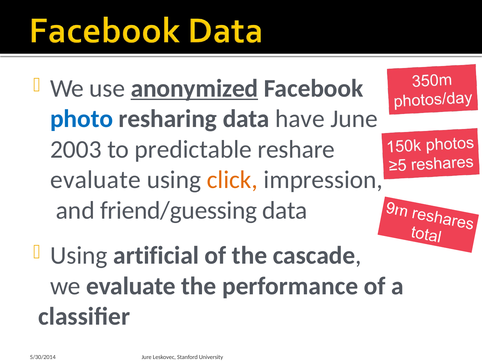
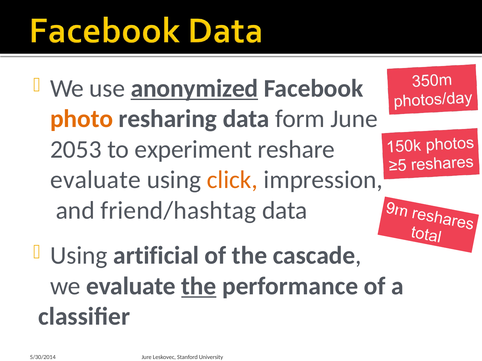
photo colour: blue -> orange (82, 119)
have: have -> form (300, 119)
2003: 2003 -> 2053 (76, 150)
predictable: predictable -> experiment (193, 150)
friend/guessing: friend/guessing -> friend/hashtag (178, 211)
the underline: none -> present (199, 286)
